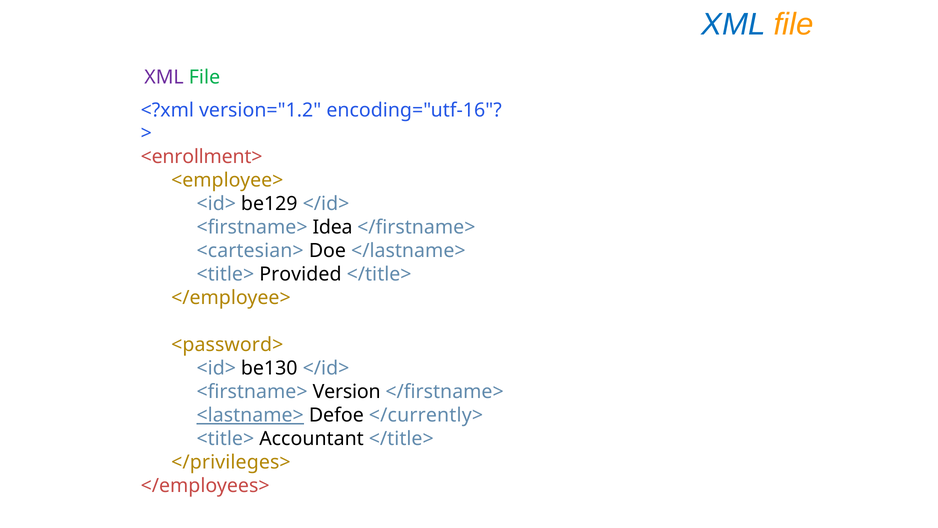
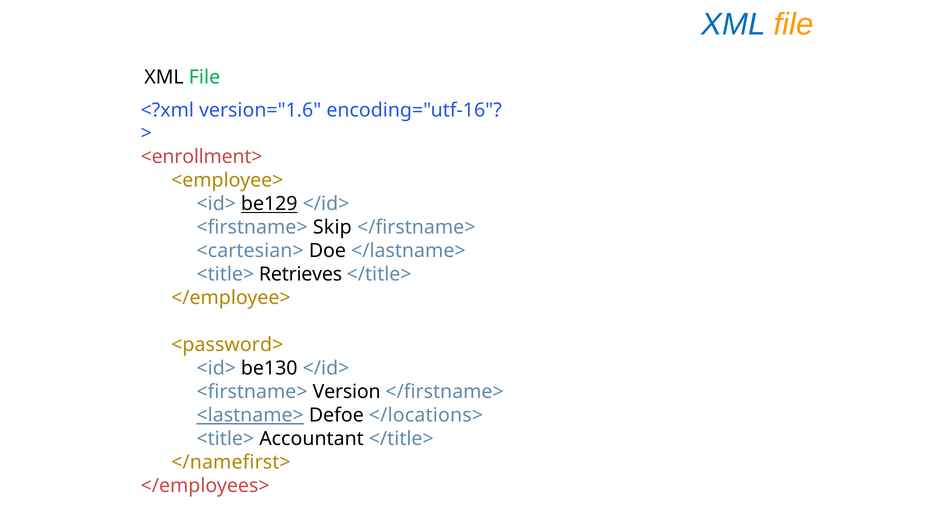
XML colour: purple -> black (164, 77)
version="1.2: version="1.2 -> version="1.6 (260, 110)
be129 underline: none -> present (269, 204)
Idea: Idea -> Skip (332, 227)
Provided: Provided -> Retrieves (301, 274)
</currently>: </currently> -> </locations> (426, 415)
</privileges>: </privileges> -> </namefirst> (231, 462)
